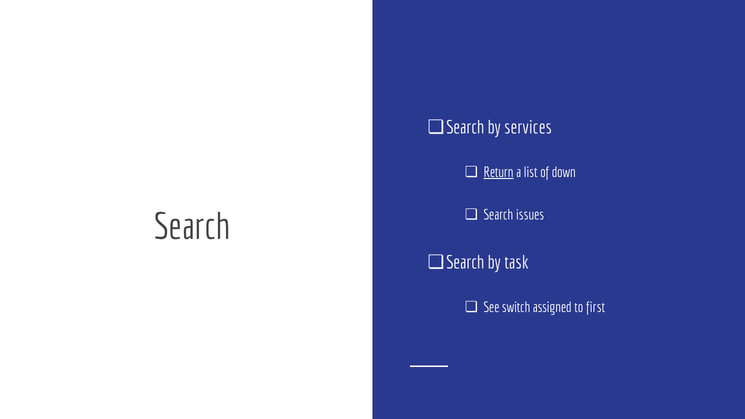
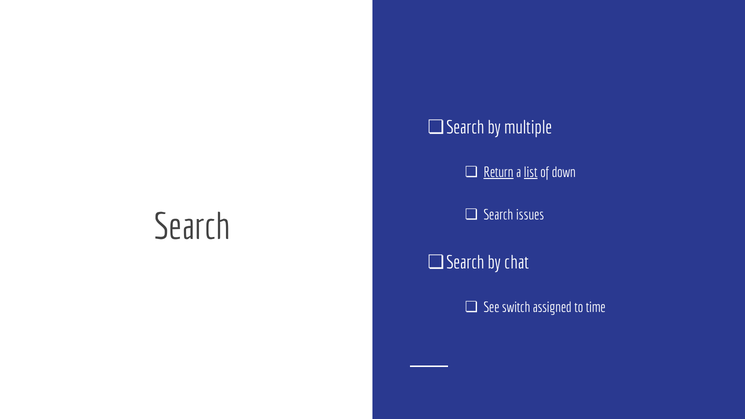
services: services -> multiple (528, 127)
list underline: none -> present (531, 172)
task: task -> chat (517, 263)
first: first -> time (596, 308)
